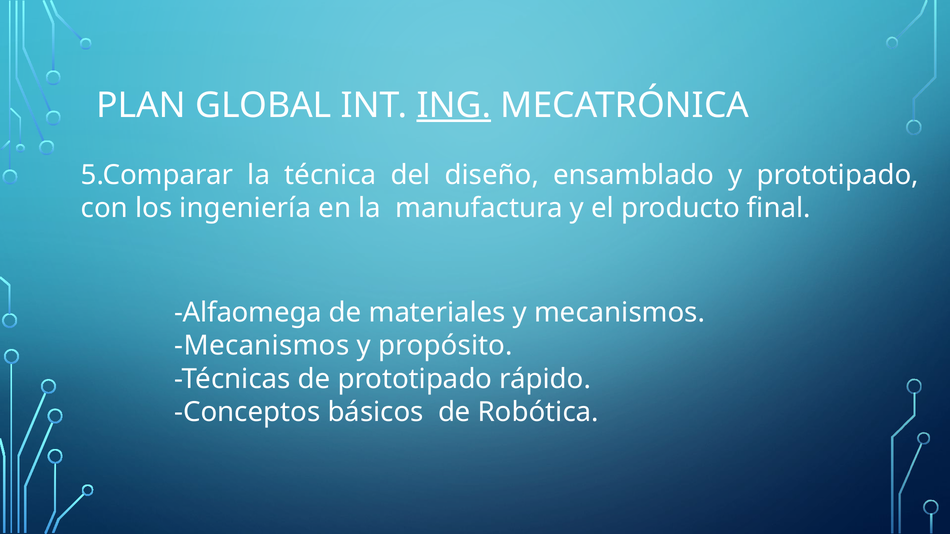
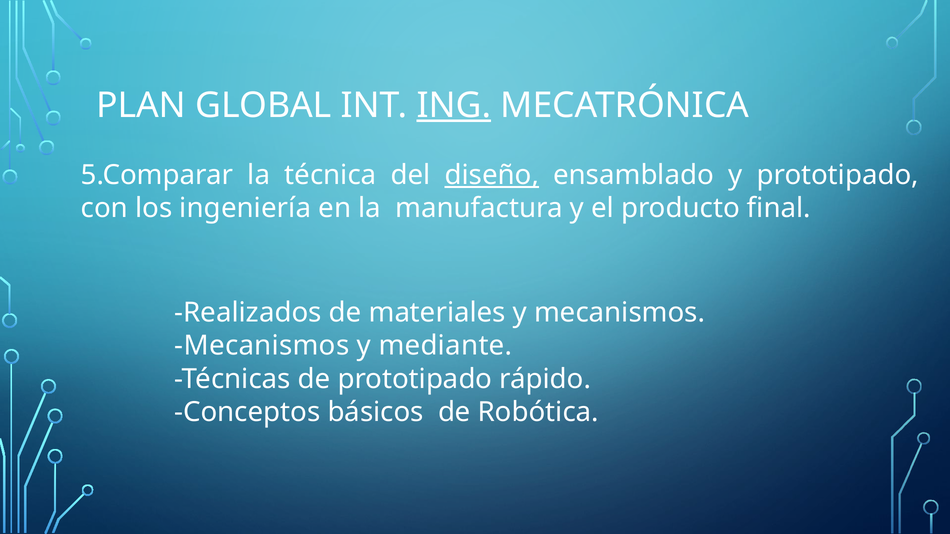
diseño underline: none -> present (492, 175)
Alfaomega: Alfaomega -> Realizados (248, 313)
propósito: propósito -> mediante (445, 346)
